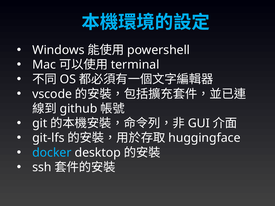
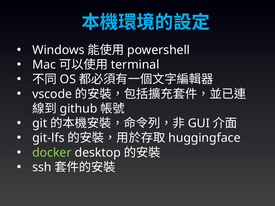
docker colour: light blue -> light green (52, 153)
